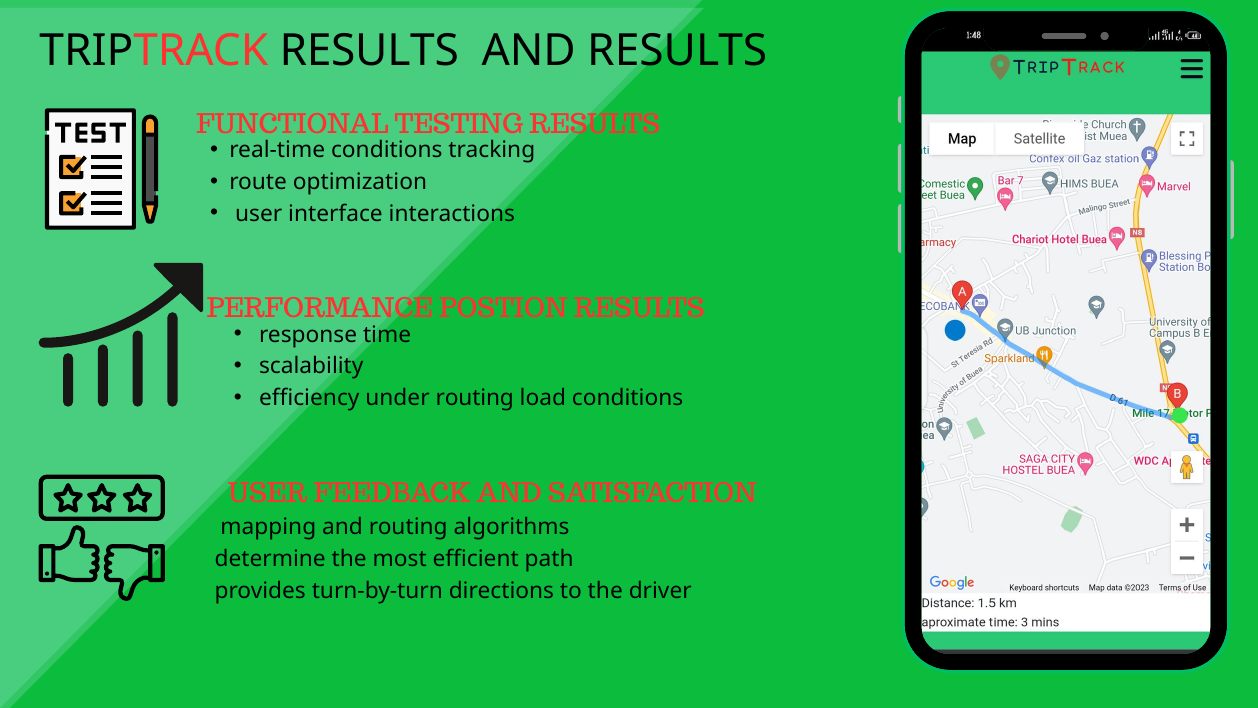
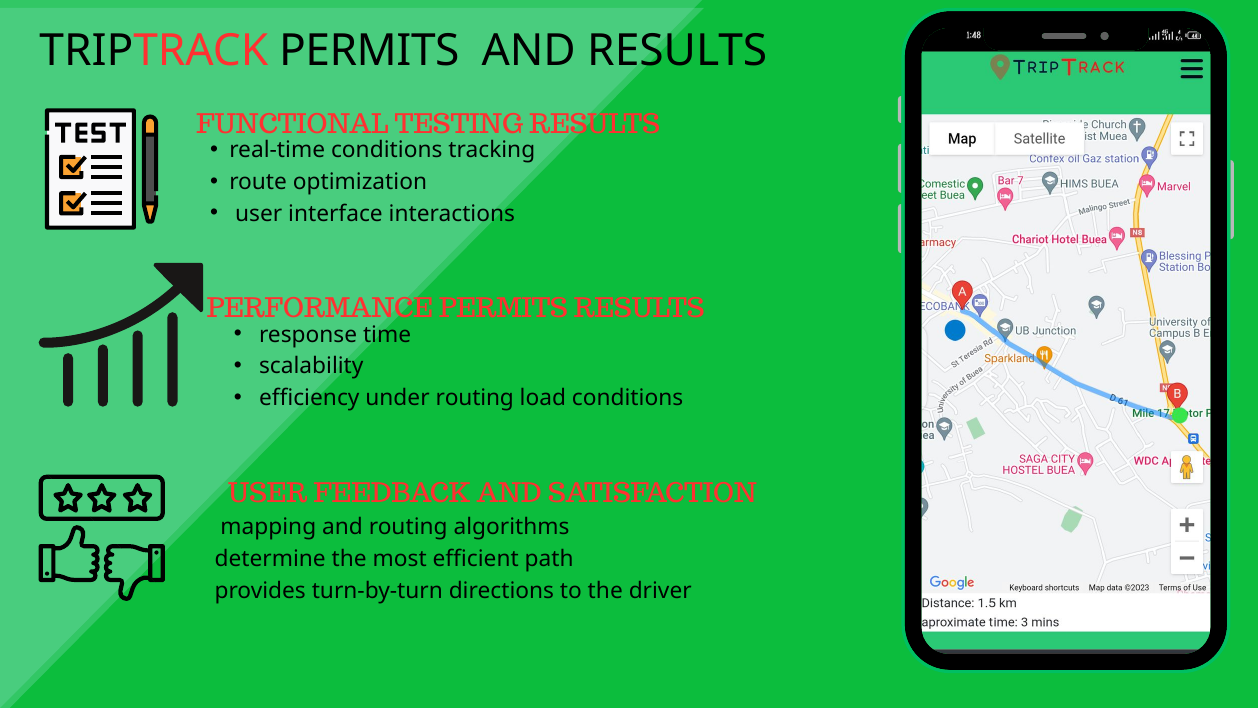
TRIPTRACK RESULTS: RESULTS -> PERMITS (369, 51)
PERFORMANCE POSTION: POSTION -> PERMITS (503, 309)
